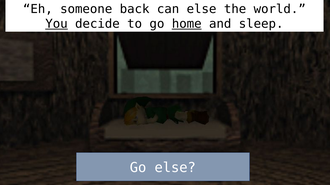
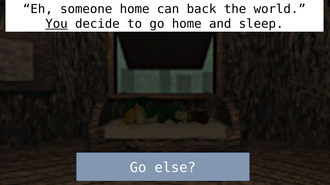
someone back: back -> home (135, 9)
can else: else -> back (202, 9)
home underline: present -> none (187, 24)
